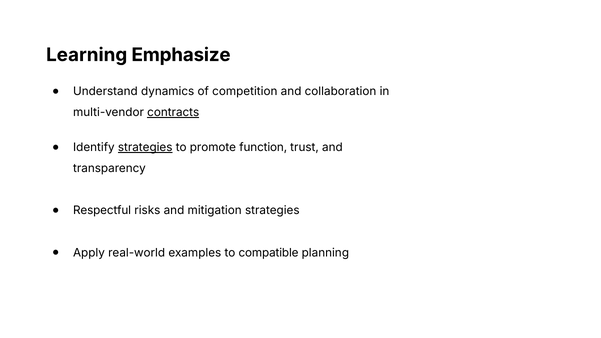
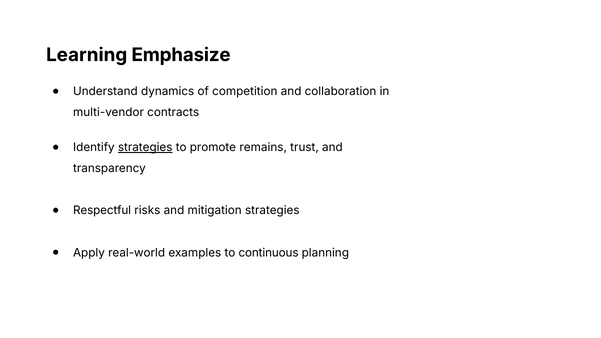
contracts underline: present -> none (173, 112)
function: function -> remains (263, 148)
compatible: compatible -> continuous (269, 253)
